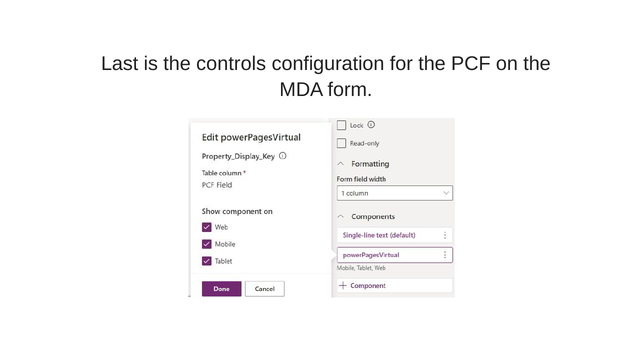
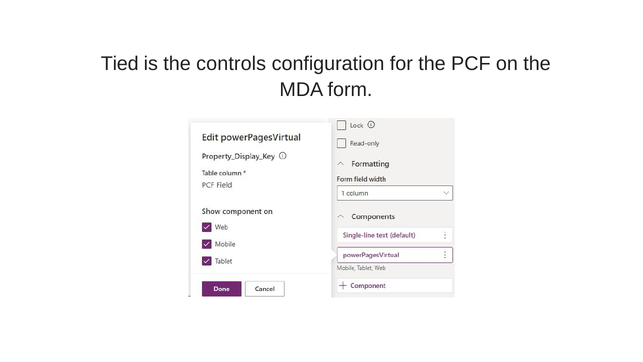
Last: Last -> Tied (120, 64)
